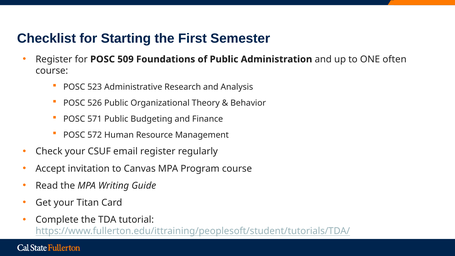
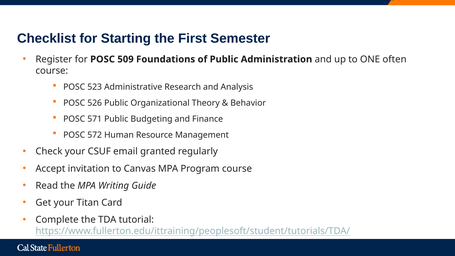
email register: register -> granted (158, 151)
